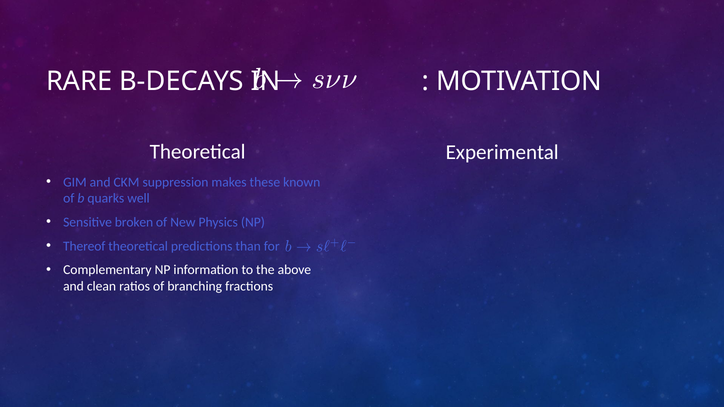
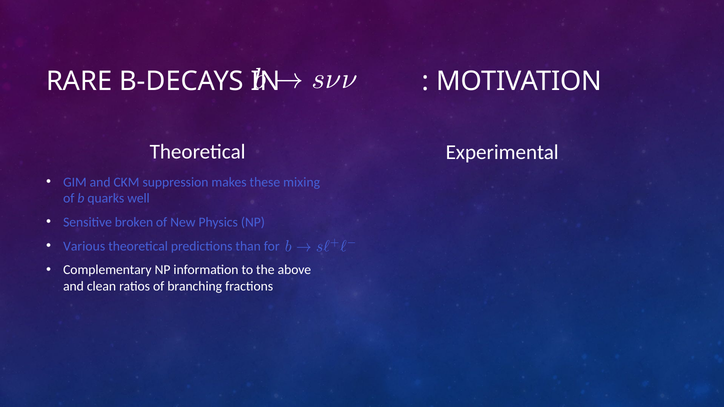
known: known -> mixing (302, 182)
Thereof: Thereof -> Various (84, 246)
